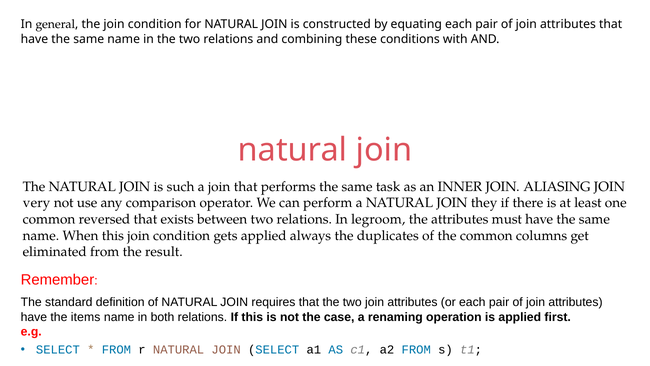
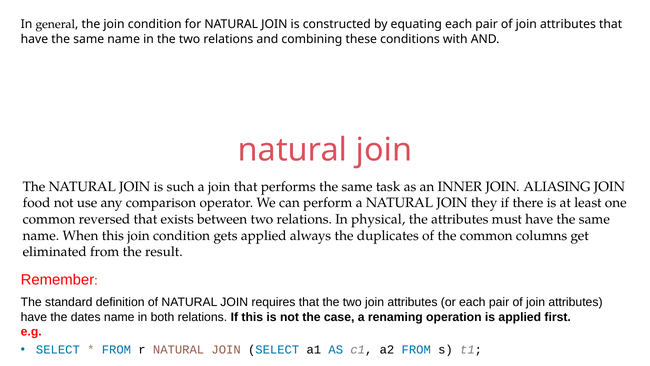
very: very -> food (37, 203)
legroom: legroom -> physical (378, 219)
items: items -> dates (86, 317)
